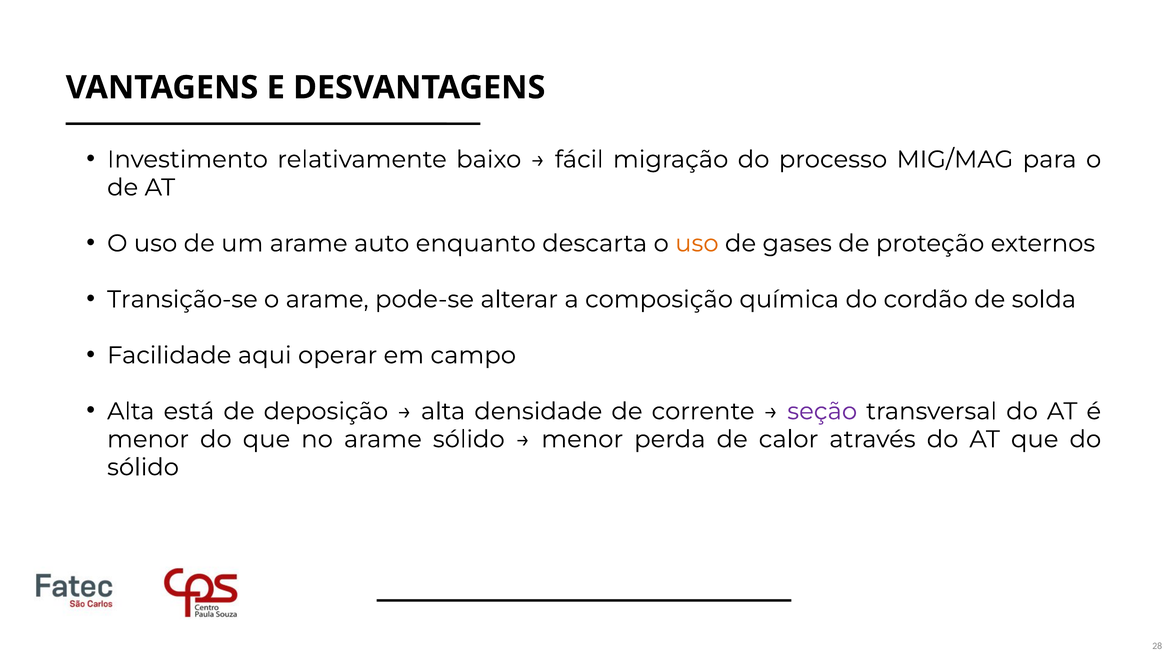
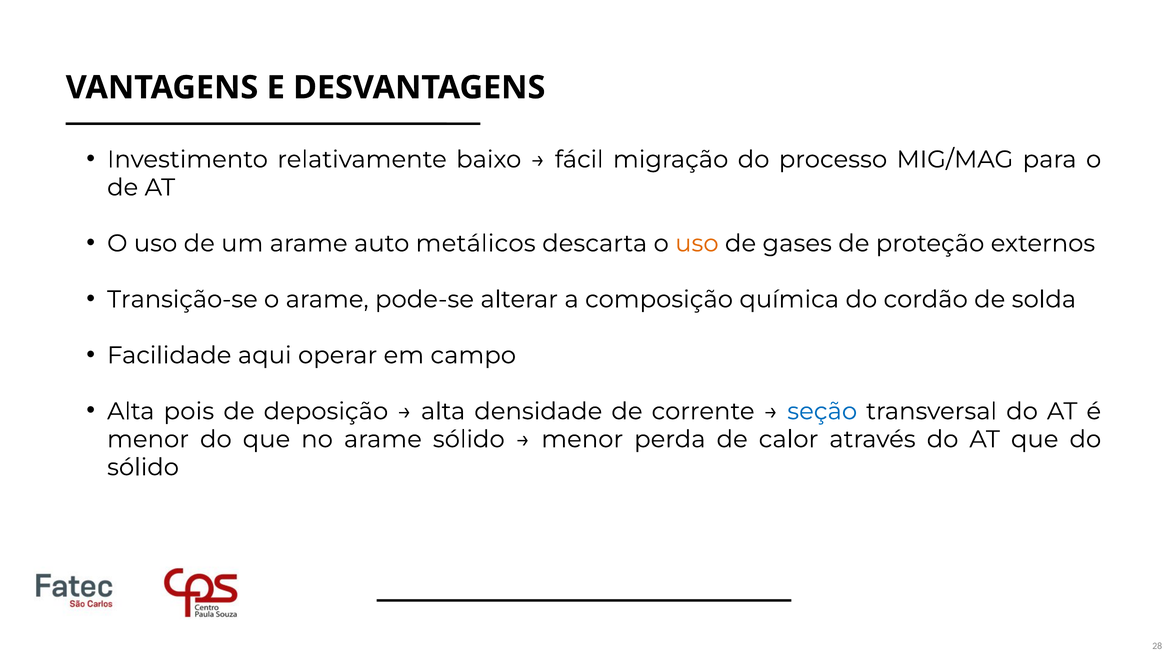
enquanto: enquanto -> metálicos (476, 243)
está: está -> pois (189, 411)
seção colour: purple -> blue (822, 411)
